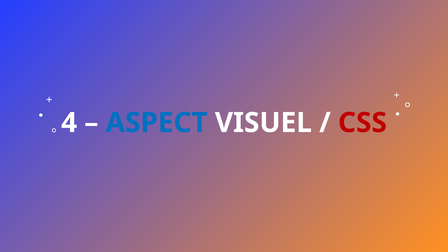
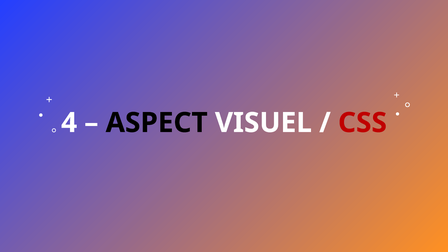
ASPECT colour: blue -> black (157, 123)
